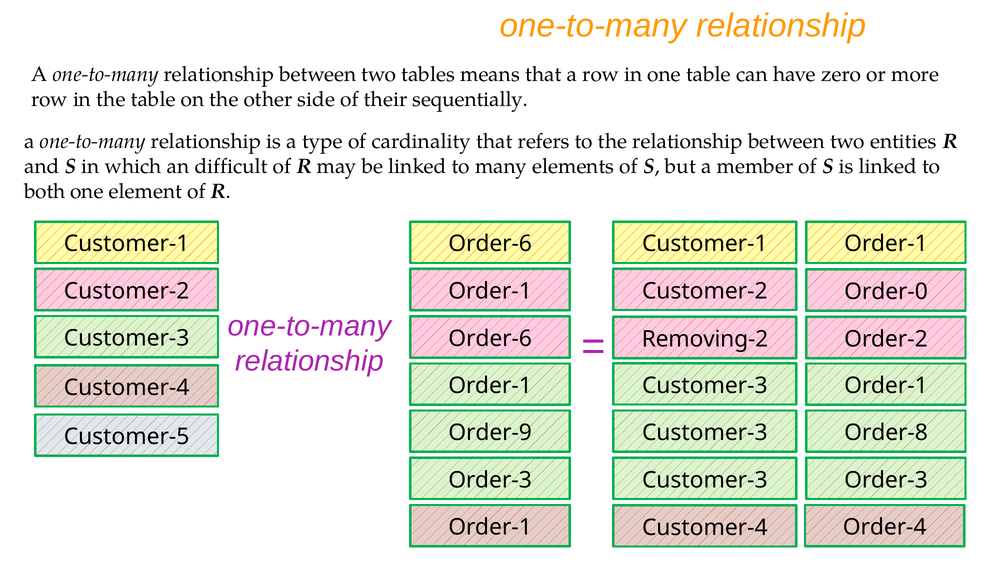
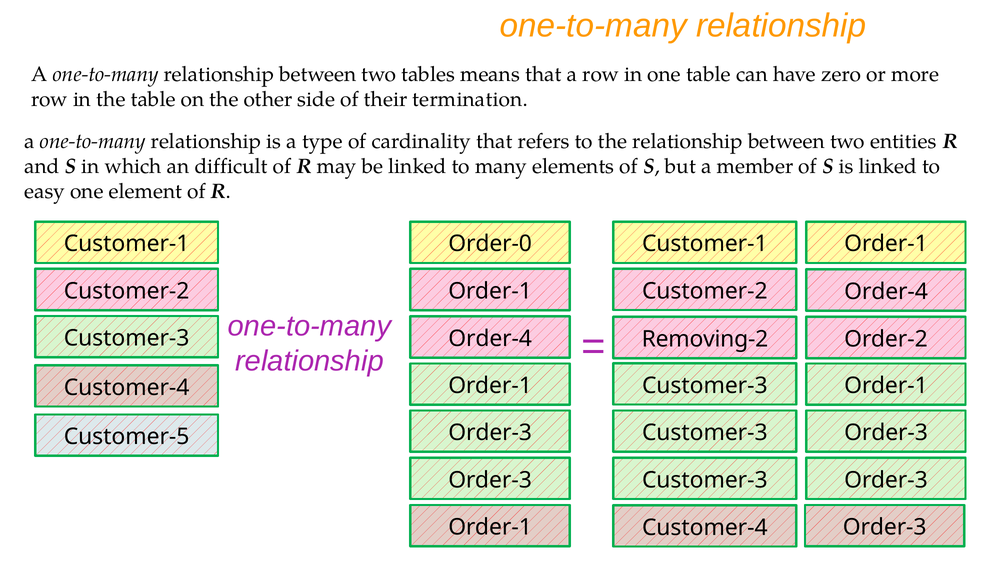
sequentially: sequentially -> termination (470, 99)
both: both -> easy (45, 191)
Order-6: Order-6 -> Order-0 (490, 244)
Customer-2 Order-0: Order-0 -> Order-4 (886, 292)
Order-6: Order-6 -> Order-4 (490, 339)
Order-9: Order-9 -> Order-3 (490, 433)
Order-8: Order-8 -> Order-3 (886, 433)
Customer-4 Order-4: Order-4 -> Order-3 (885, 527)
